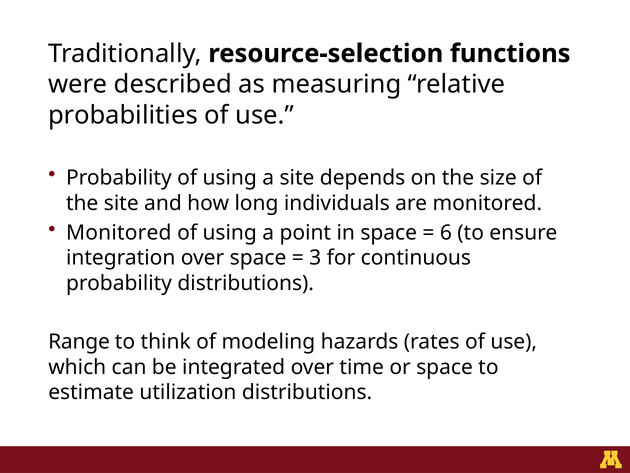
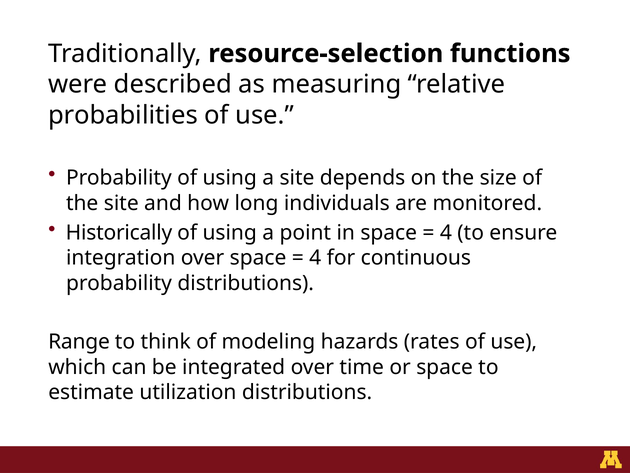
Monitored: Monitored -> Historically (119, 232)
6: 6 -> 4 (446, 232)
3: 3 -> 4 (315, 258)
